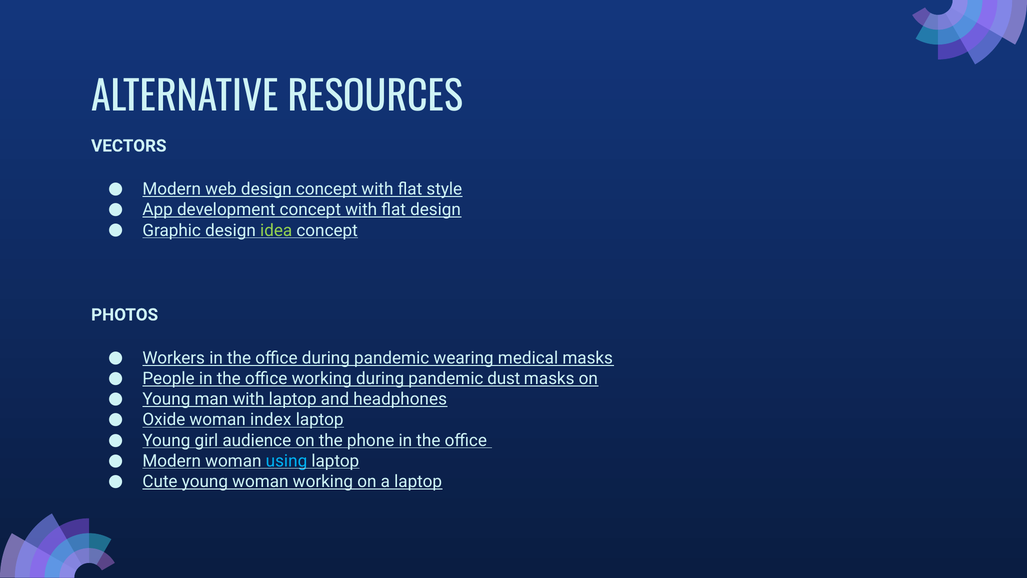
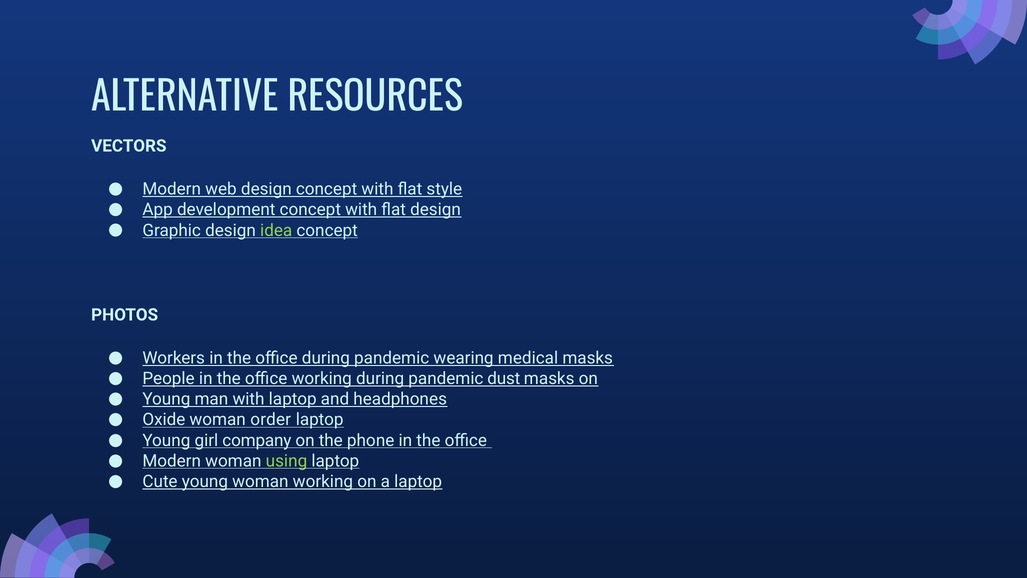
index: index -> order (271, 420)
audience: audience -> company (257, 440)
using colour: light blue -> light green (286, 461)
